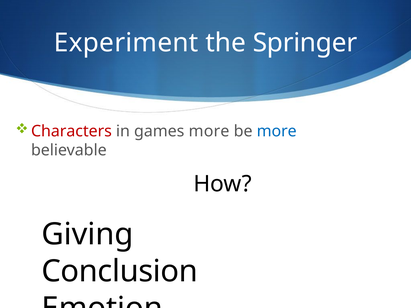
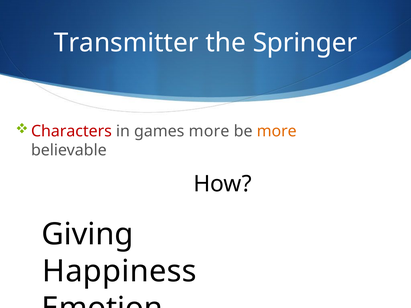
Experiment: Experiment -> Transmitter (126, 43)
more colour: blue -> orange (277, 131)
Conclusion: Conclusion -> Happiness (119, 271)
